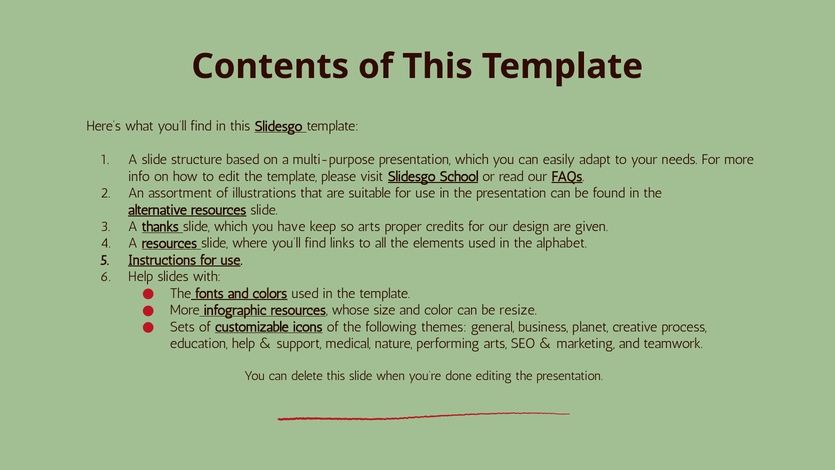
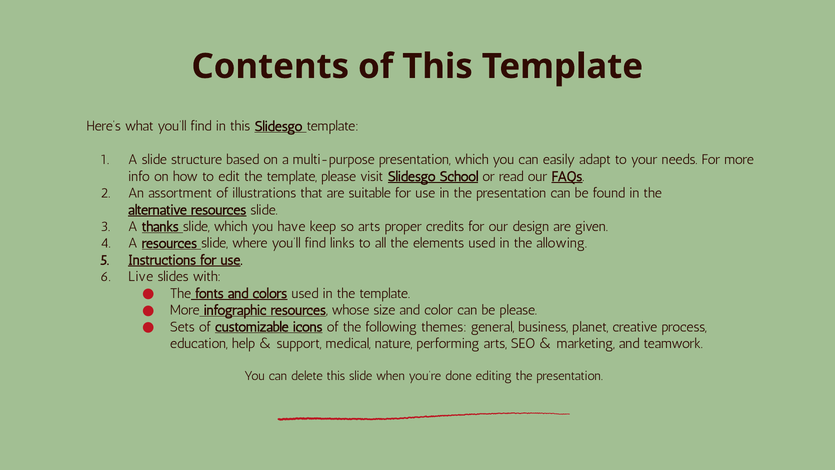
alphabet: alphabet -> allowing (562, 243)
Help: Help -> Live (141, 277)
be resize: resize -> please (518, 310)
